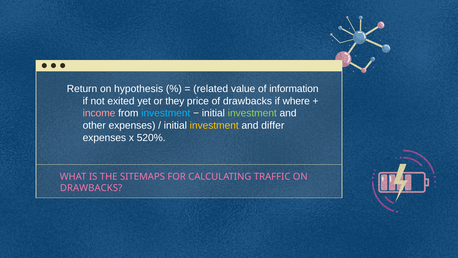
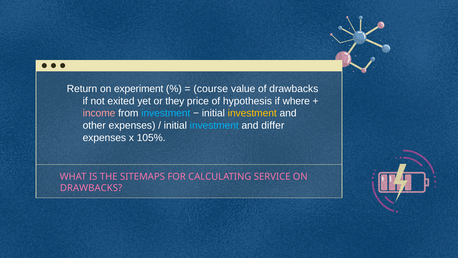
hypothesis: hypothesis -> experiment (139, 89)
related: related -> course (211, 89)
of information: information -> drawbacks (294, 89)
of drawbacks: drawbacks -> hypothesis (247, 101)
investment colour: light green -> yellow (252, 113)
investment colour: yellow -> light blue (214, 125)
520%: 520% -> 105% (151, 138)
TRAFFIC: TRAFFIC -> SERVICE (272, 176)
